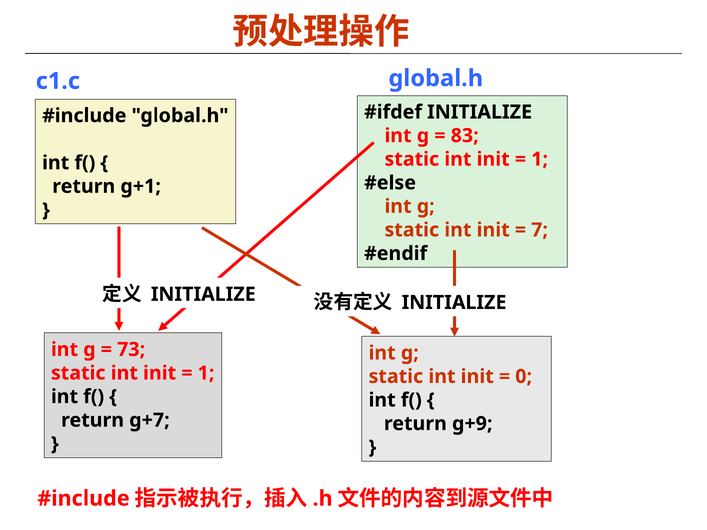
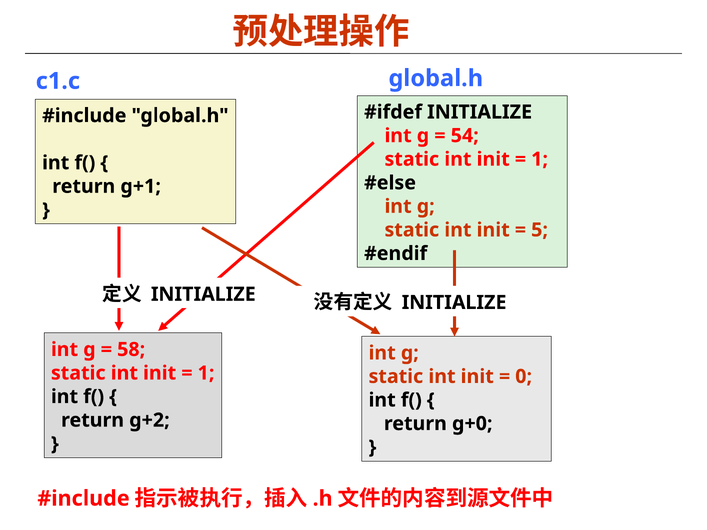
83: 83 -> 54 (465, 136)
7: 7 -> 5 (540, 230)
73: 73 -> 58 (131, 350)
g+7: g+7 -> g+2 (149, 420)
g+9: g+9 -> g+0 (472, 424)
